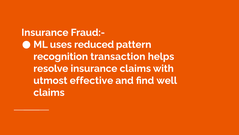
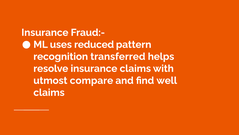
transaction: transaction -> transferred (118, 56)
effective: effective -> compare (91, 80)
